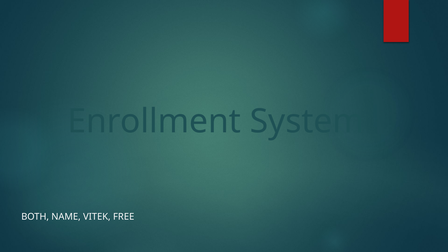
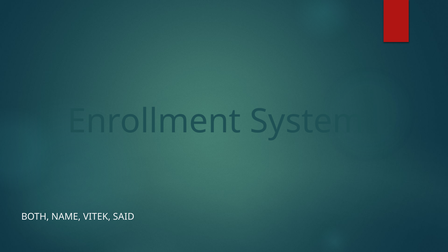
FREE: FREE -> SAID (124, 217)
